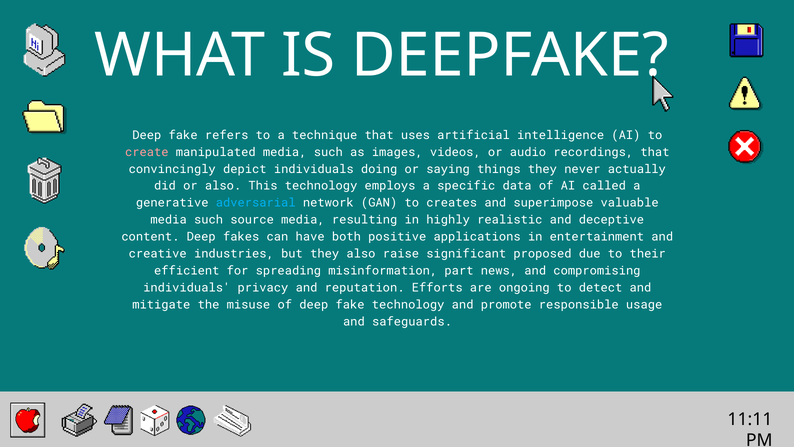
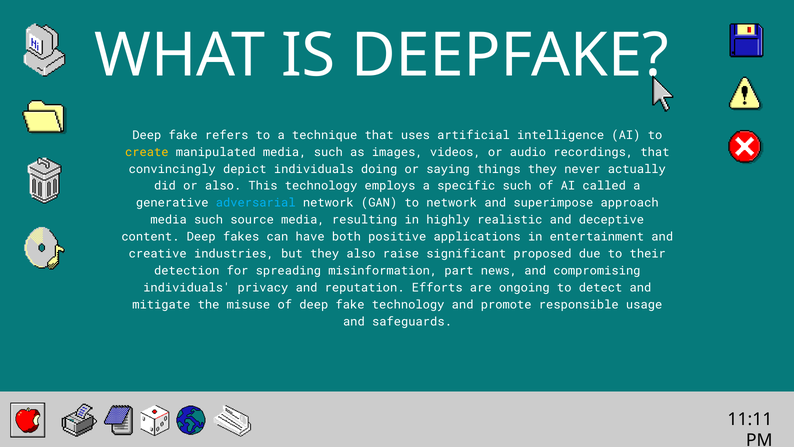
create colour: pink -> yellow (147, 152)
specific data: data -> such (517, 186)
to creates: creates -> network (452, 203)
valuable: valuable -> approach (630, 203)
efficient: efficient -> detection (187, 270)
